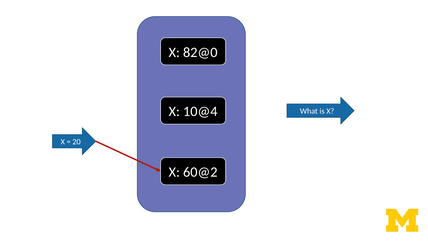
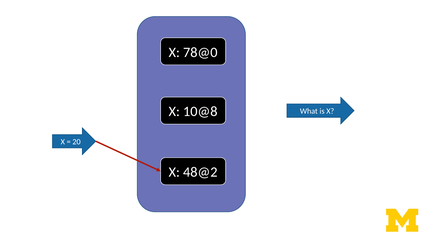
82@0: 82@0 -> 78@0 (200, 52)
10@4: 10@4 -> 10@8 (200, 111)
60@2: 60@2 -> 48@2 (200, 172)
